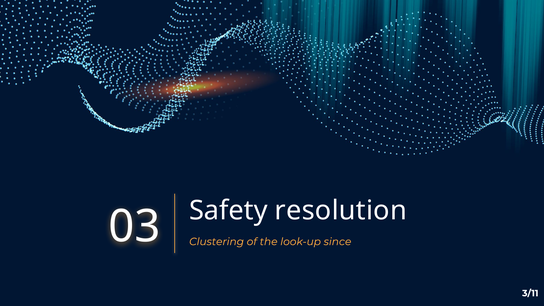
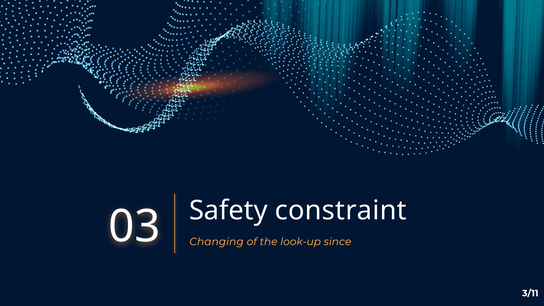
resolution: resolution -> constraint (341, 211)
Clustering: Clustering -> Changing (216, 242)
